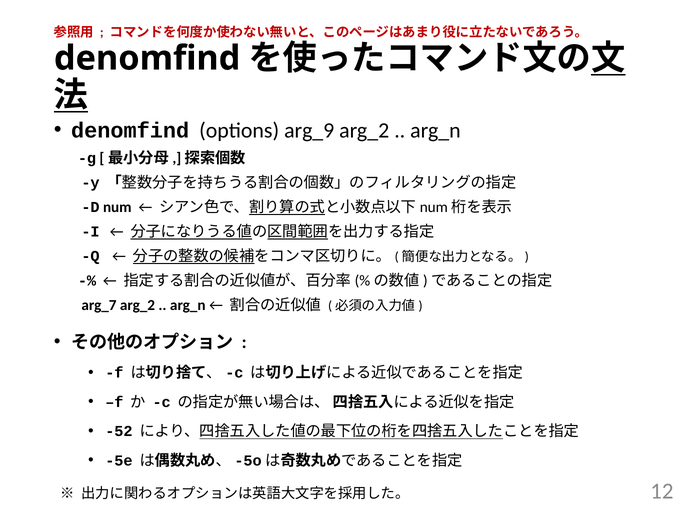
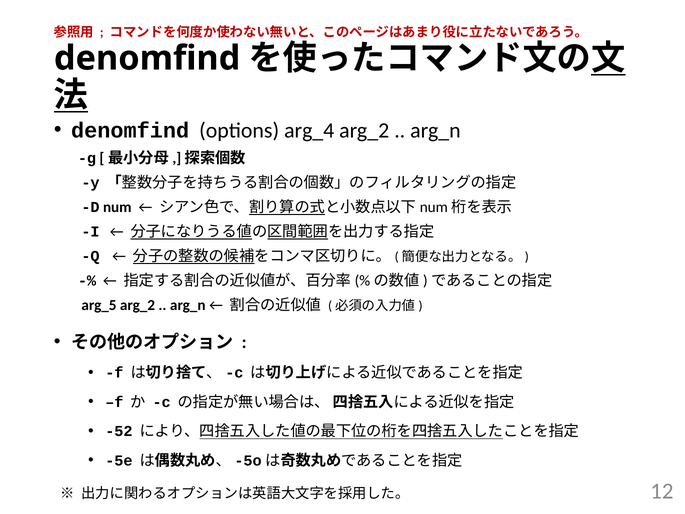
arg_9: arg_9 -> arg_4 (309, 130)
arg_7: arg_7 -> arg_5 (99, 305)
